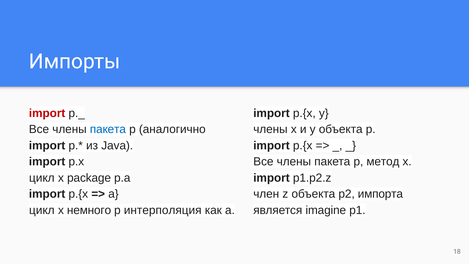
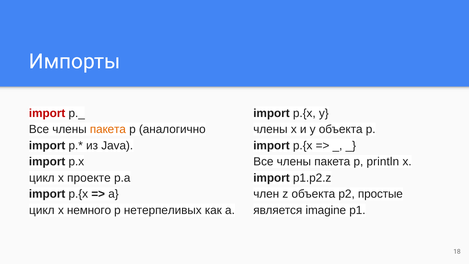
пакета colour: blue -> orange (108, 129)
метод: метод -> println (383, 162)
package: package -> проекте (89, 178)
импорта: импорта -> простые (380, 194)
интерполяция: интерполяция -> нетерпеливых (163, 210)
